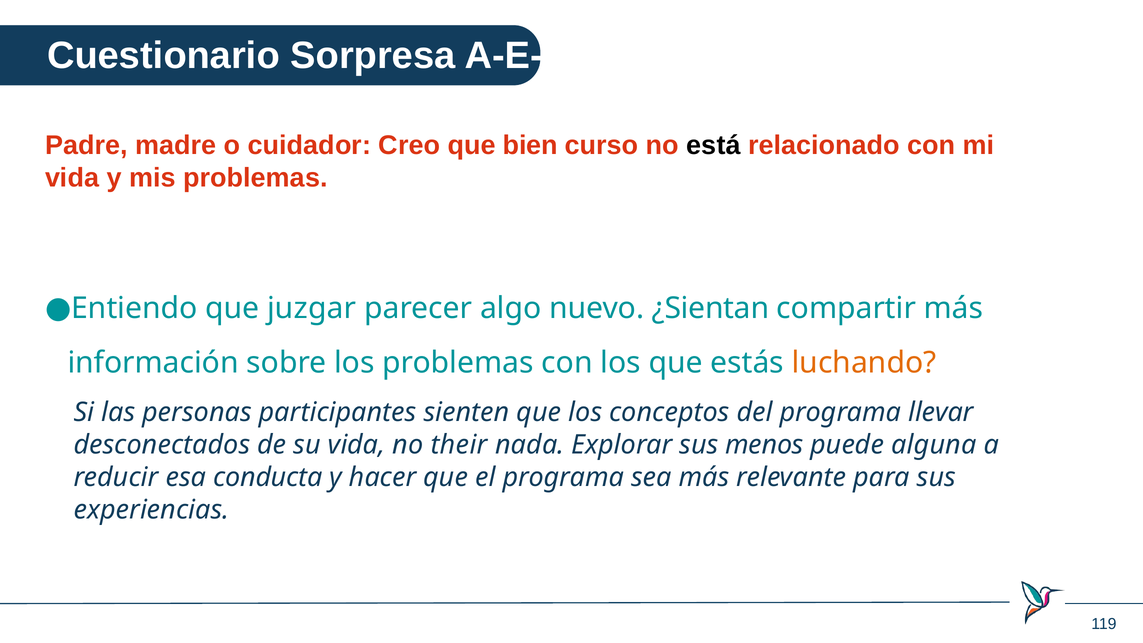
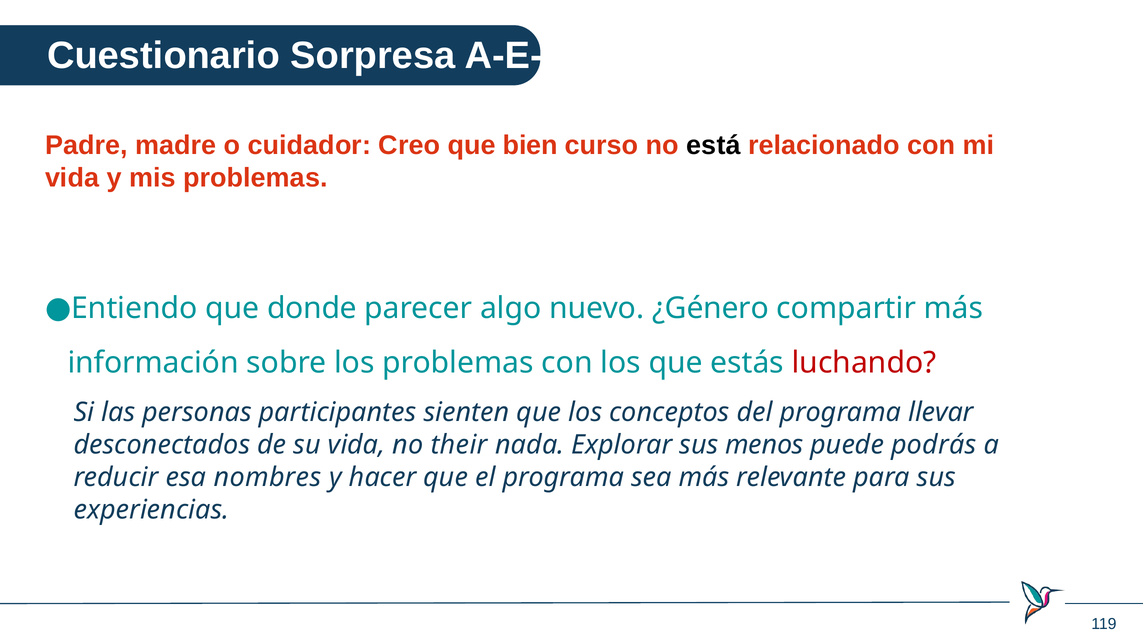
juzgar: juzgar -> donde (312, 308)
¿Sientan: ¿Sientan -> ¿Género (710, 308)
luchando colour: orange -> red (864, 363)
alguna: alguna -> podrás (934, 445)
conducta: conducta -> nombres (268, 477)
